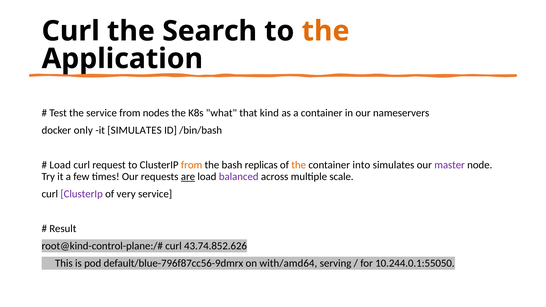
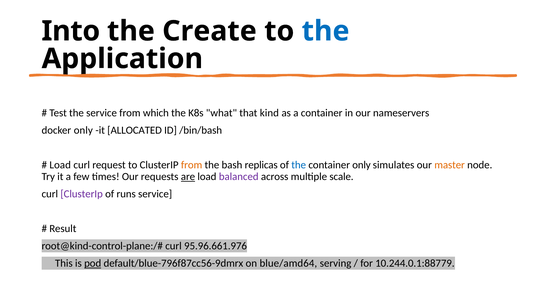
Curl: Curl -> Into (71, 31)
Search: Search -> Create (209, 31)
the colour: orange -> blue (326, 31)
nodes: nodes -> which (156, 113)
it SIMULATES: SIMULATES -> ALLOCATED (135, 130)
the colour: orange -> blue (299, 165)
container into: into -> only (361, 165)
master colour: purple -> orange (450, 165)
very: very -> runs (126, 194)
43.74.852.626: 43.74.852.626 -> 95.96.661.976 (216, 246)
pod underline: none -> present (93, 263)
with/amd64: with/amd64 -> blue/amd64 (288, 263)
10.244.0.1:55050: 10.244.0.1:55050 -> 10.244.0.1:88779 (415, 263)
